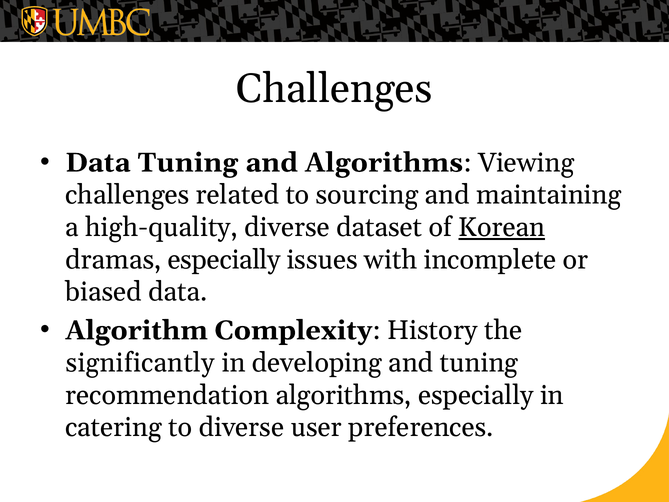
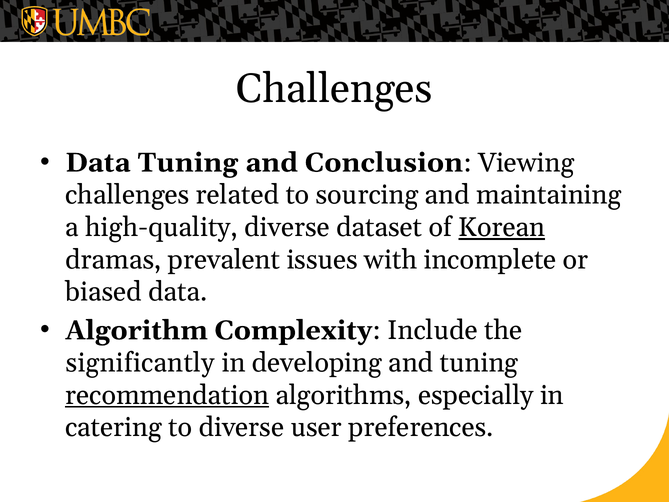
and Algorithms: Algorithms -> Conclusion (384, 163)
dramas especially: especially -> prevalent (224, 260)
History: History -> Include (432, 330)
recommendation underline: none -> present (167, 395)
